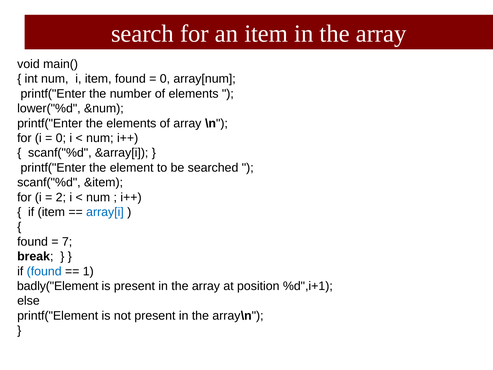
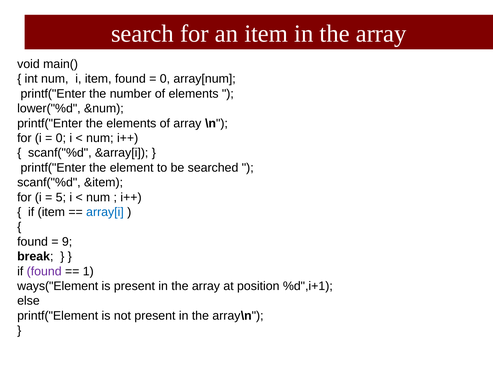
2: 2 -> 5 (61, 197)
7: 7 -> 9 (67, 242)
found colour: blue -> purple (44, 271)
badly("Element: badly("Element -> ways("Element (58, 286)
